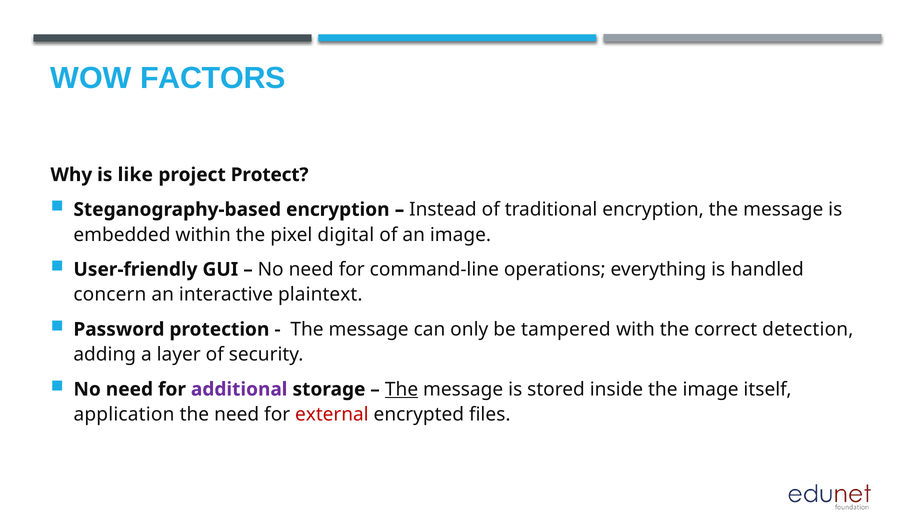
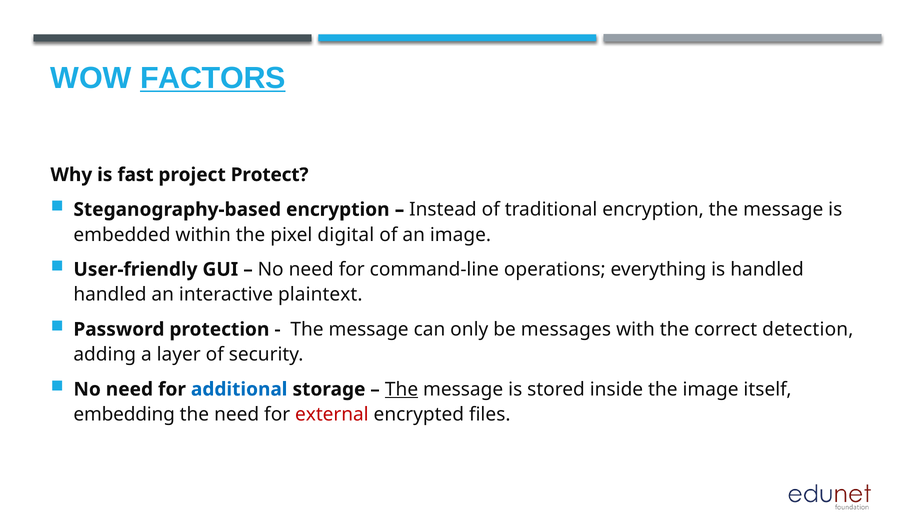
FACTORS underline: none -> present (213, 78)
like: like -> fast (135, 175)
concern: concern -> handled (110, 294)
tampered: tampered -> messages (566, 329)
additional colour: purple -> blue (239, 389)
application: application -> embedding (124, 414)
